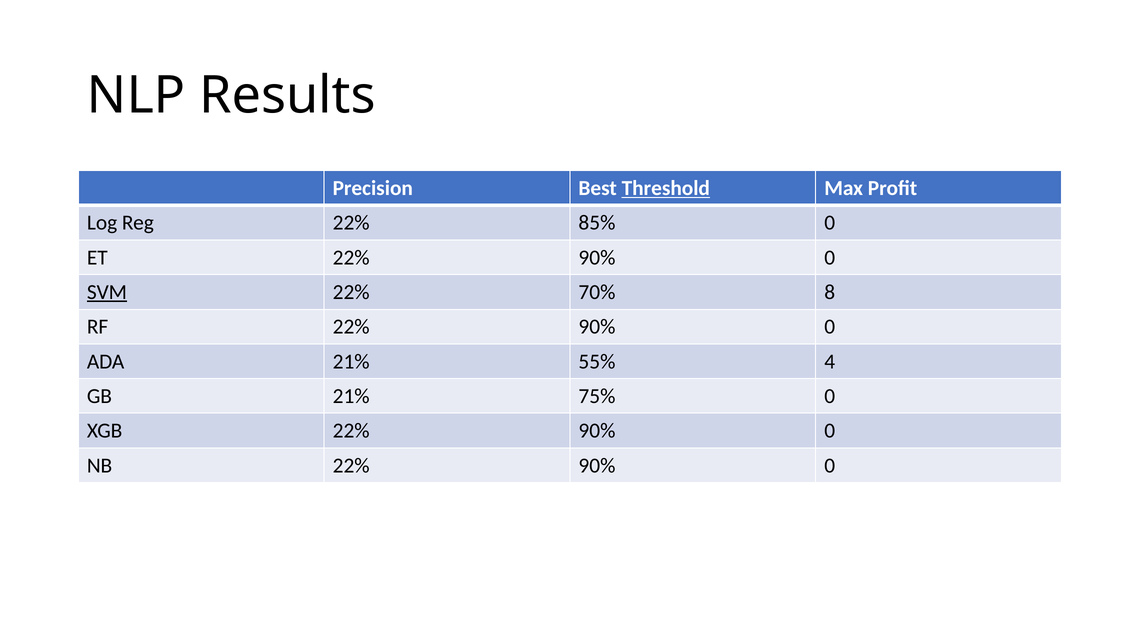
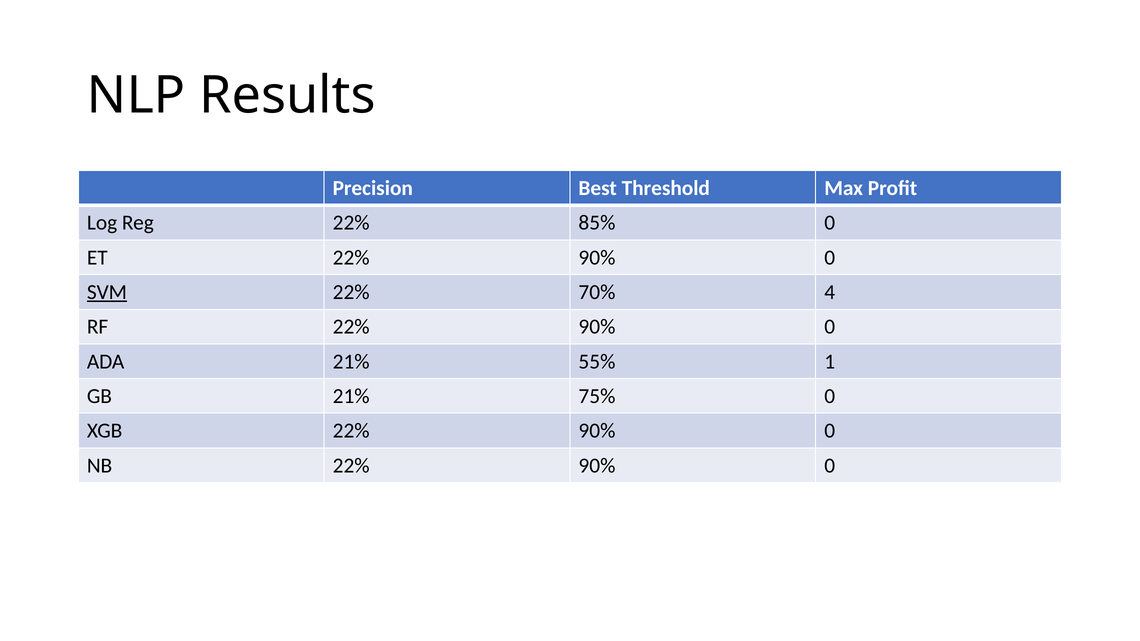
Threshold underline: present -> none (666, 188)
8: 8 -> 4 (830, 292)
4: 4 -> 1 (830, 362)
